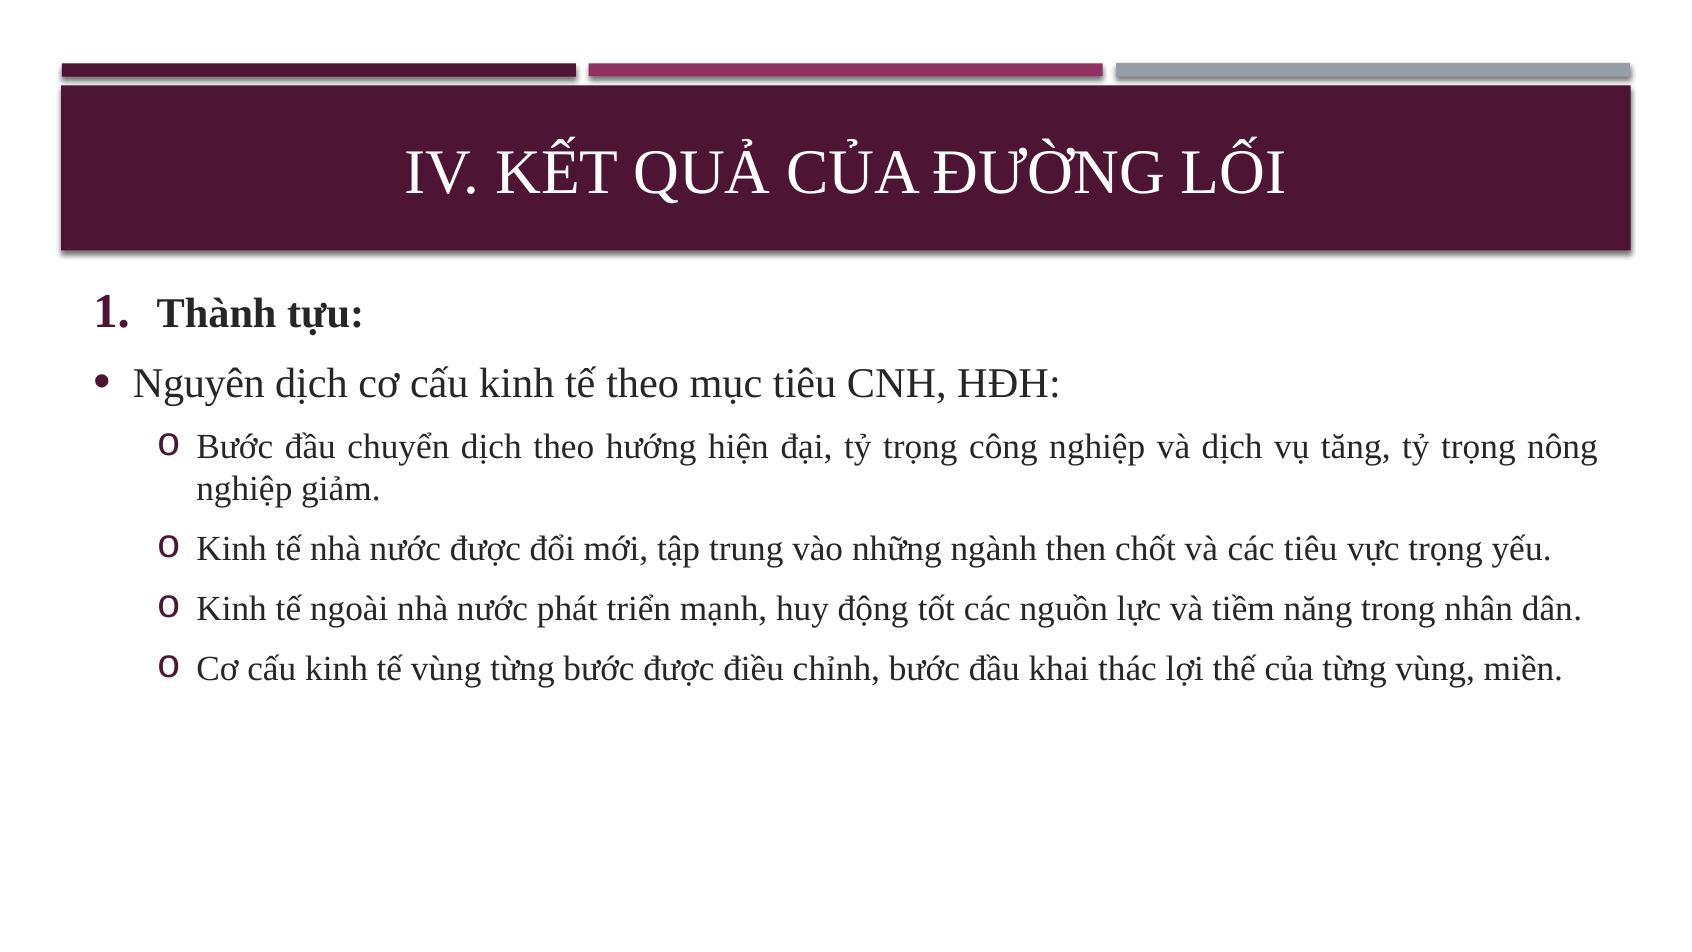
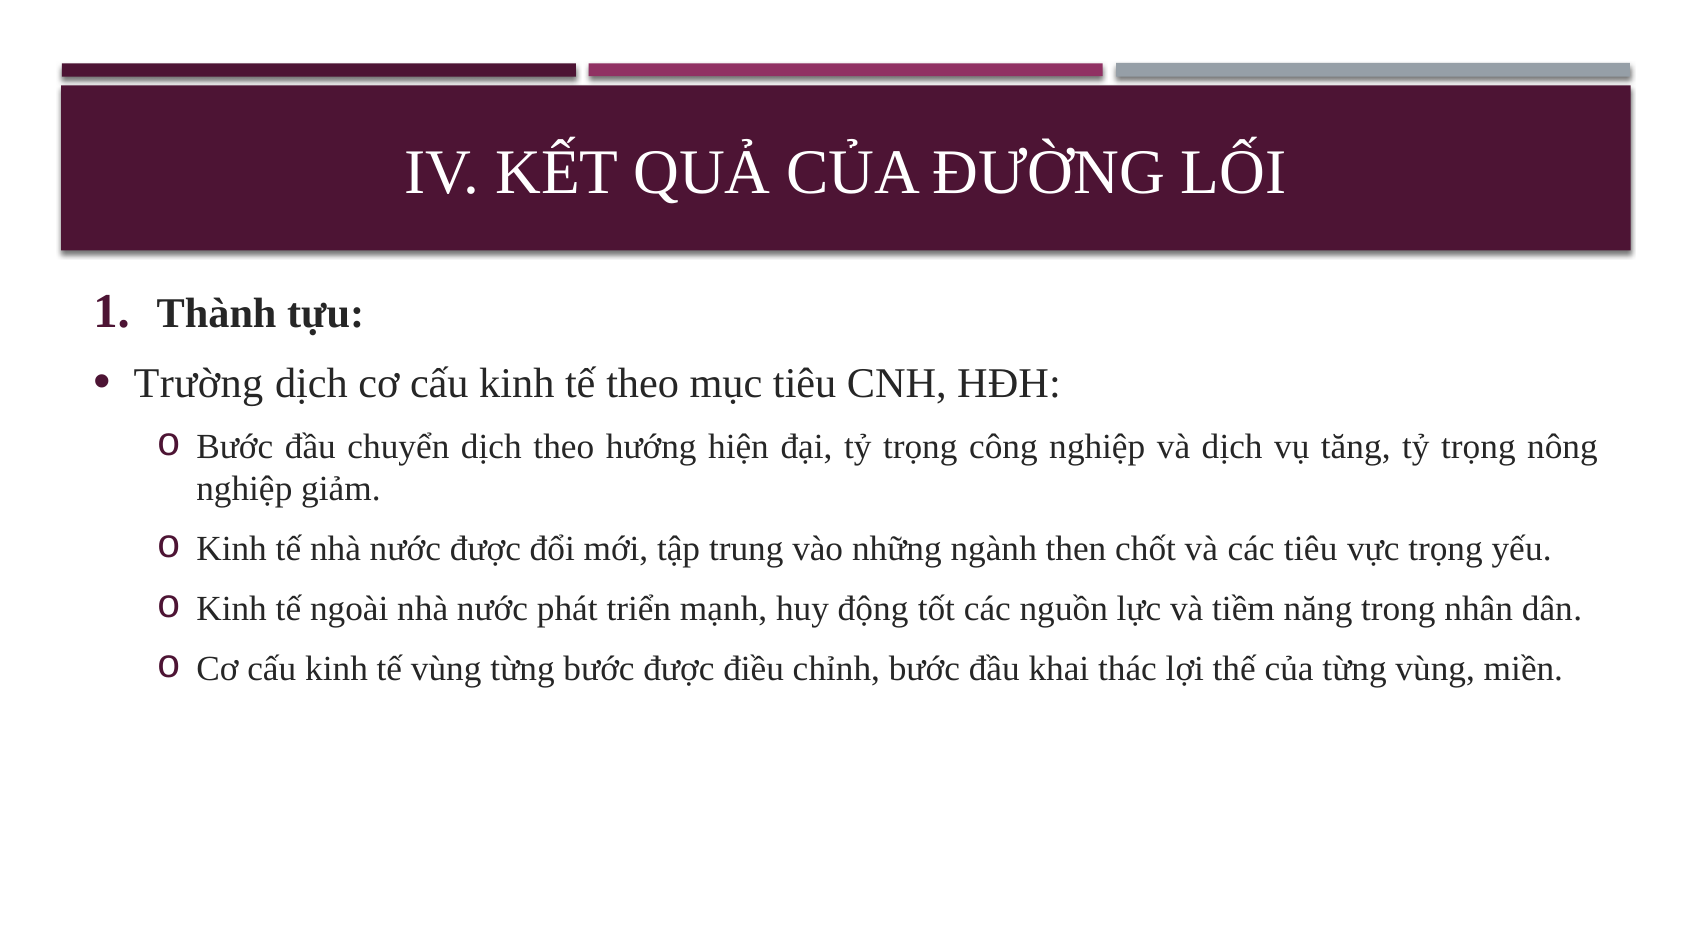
Nguyên: Nguyên -> Trường (199, 383)
